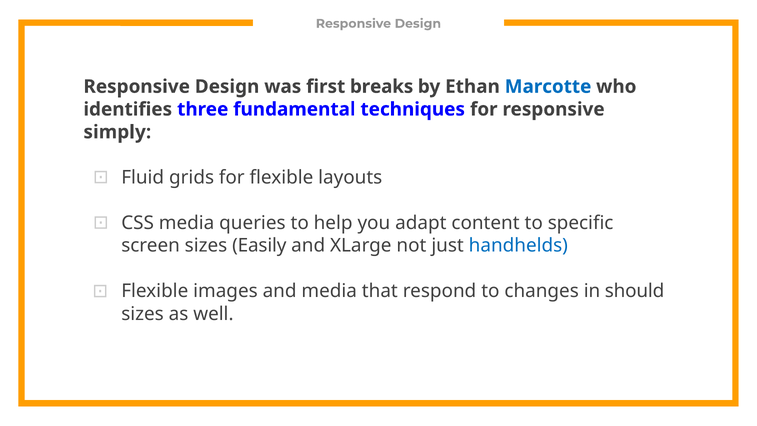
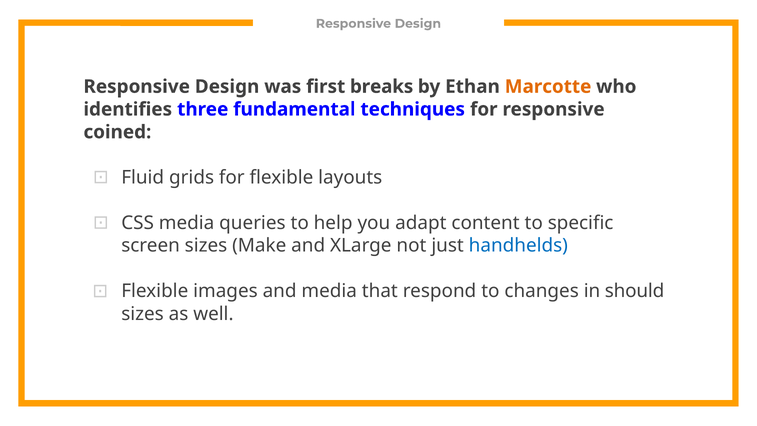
Marcotte colour: blue -> orange (548, 87)
simply: simply -> coined (117, 132)
Easily: Easily -> Make (259, 246)
